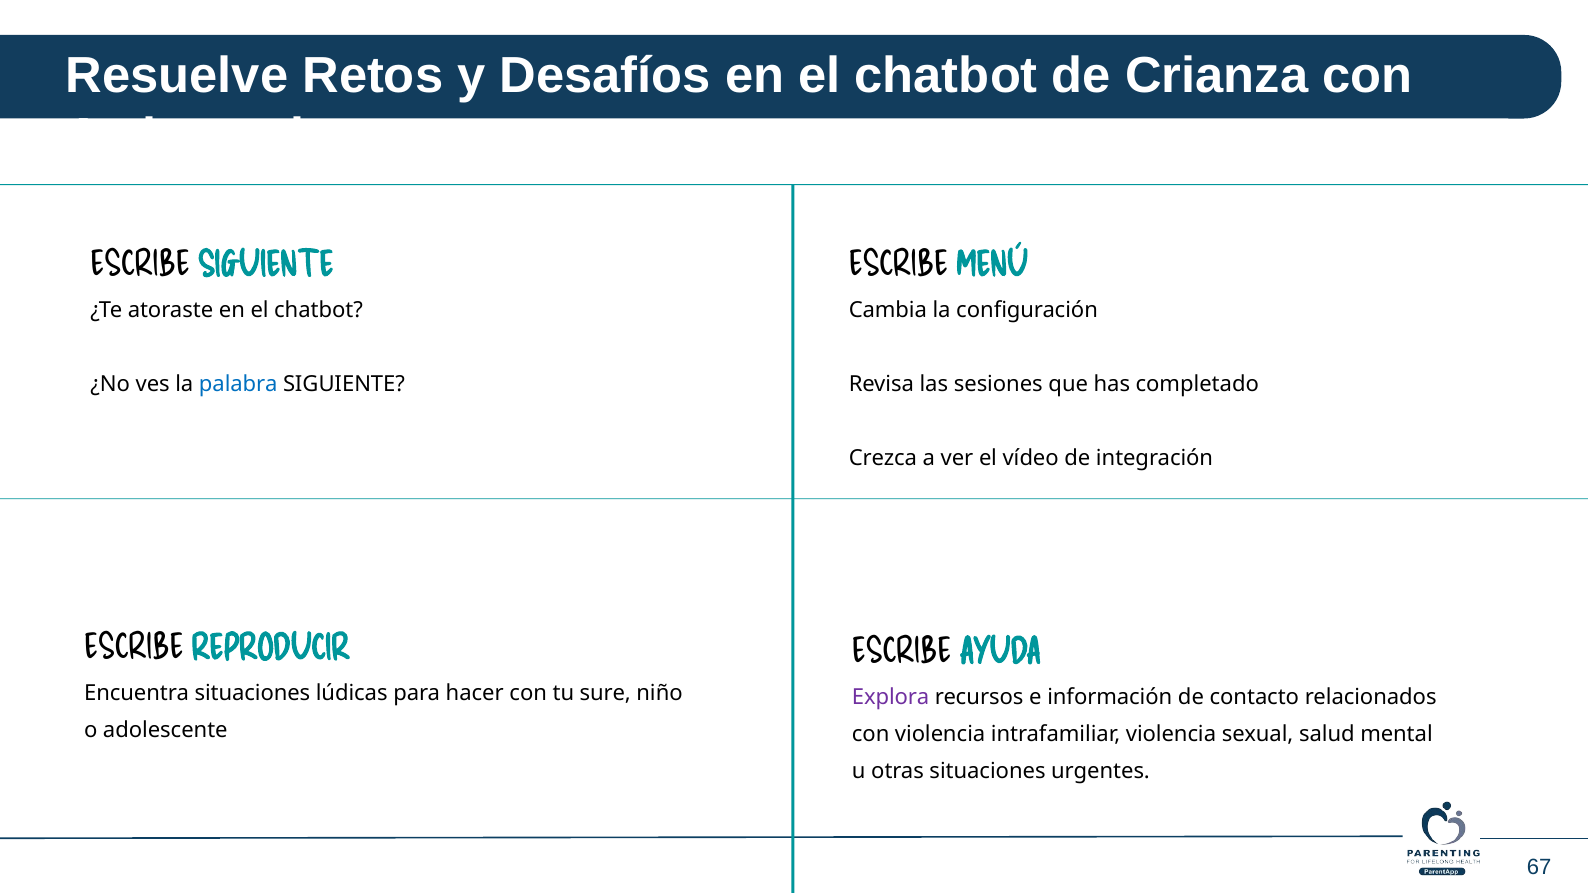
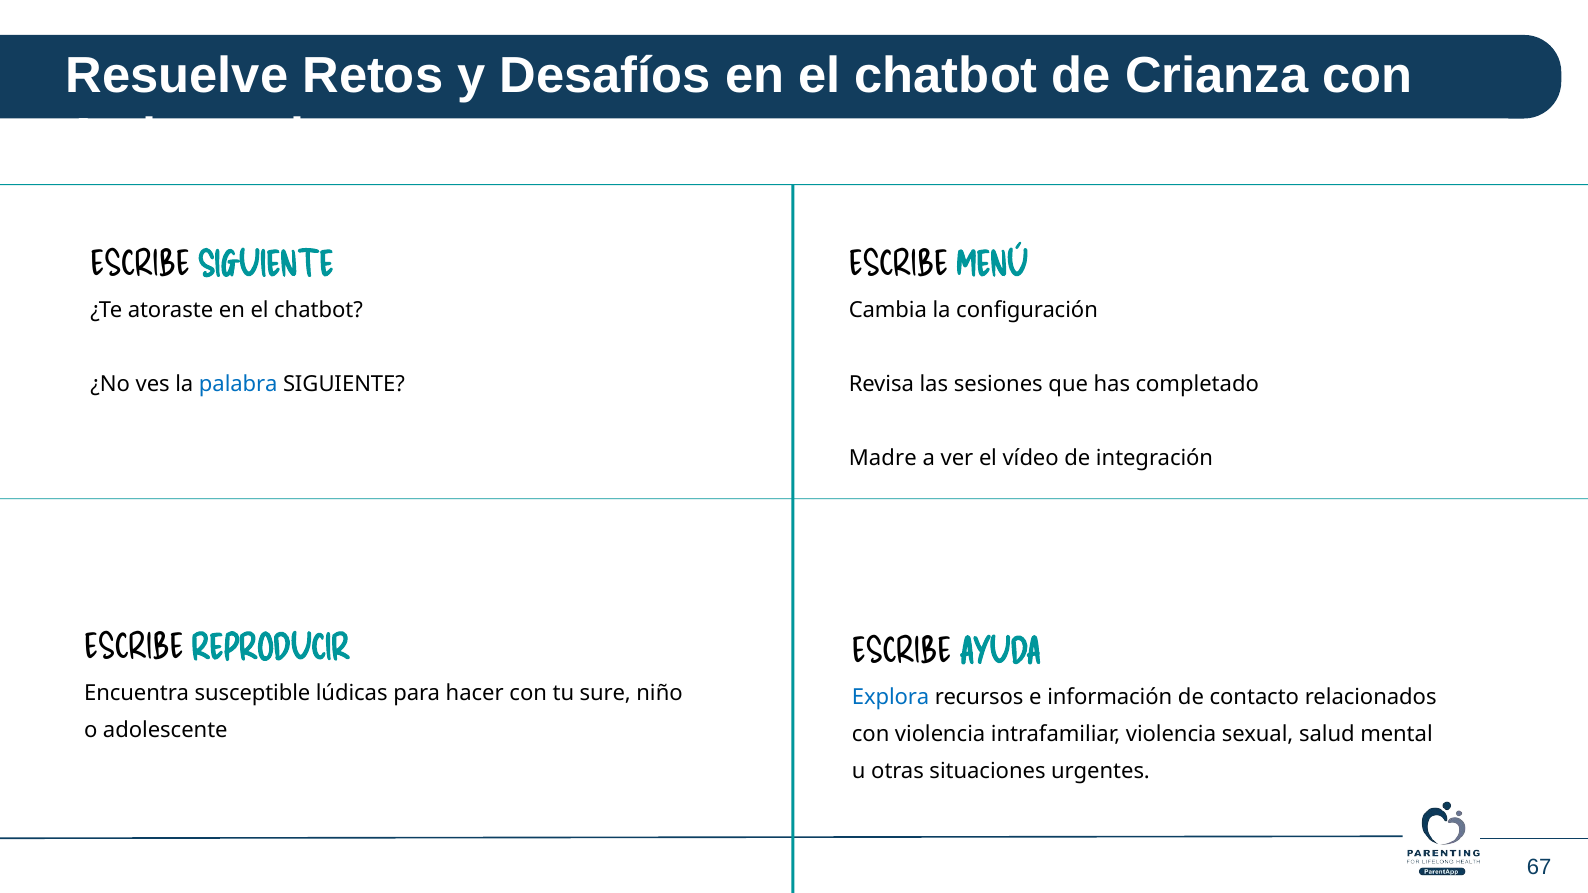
Crezca: Crezca -> Madre (883, 458)
Encuentra situaciones: situaciones -> susceptible (252, 693)
Explora colour: purple -> blue (891, 697)
